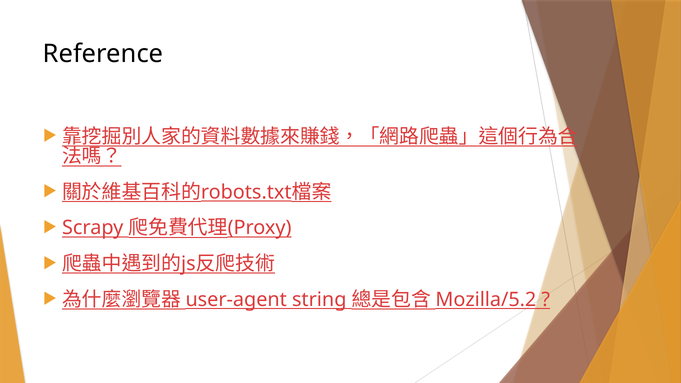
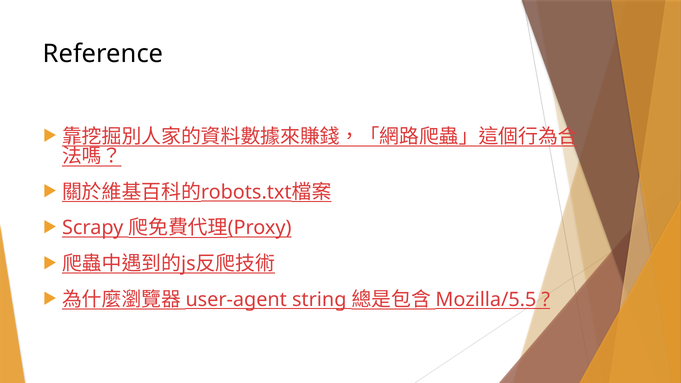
Mozilla/5.2: Mozilla/5.2 -> Mozilla/5.5 (486, 300)
